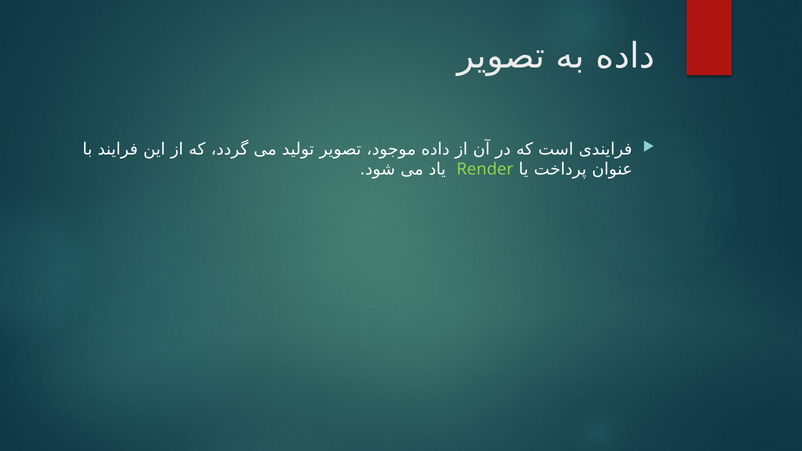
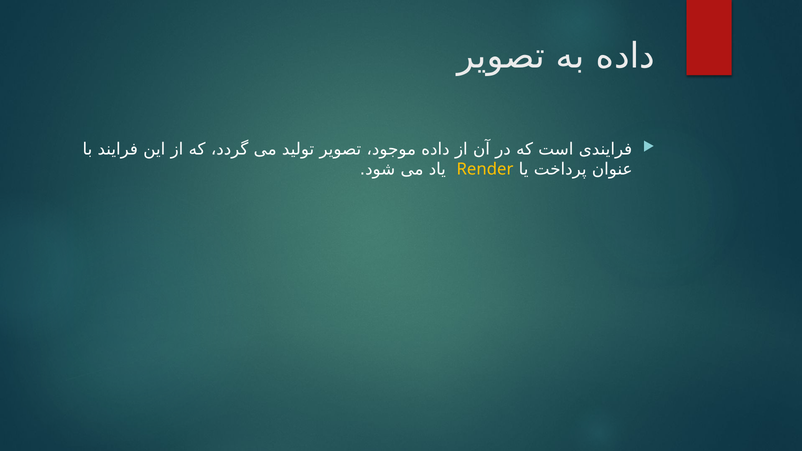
Render colour: light green -> yellow (485, 169)
